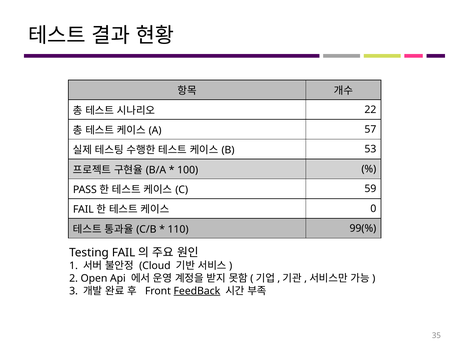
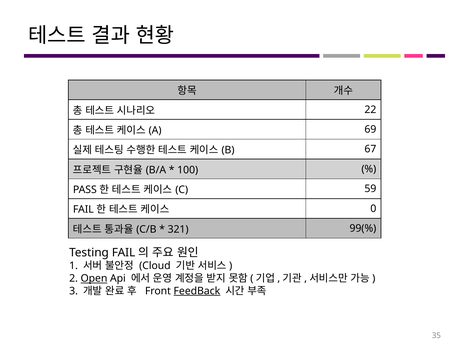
57: 57 -> 69 (370, 129)
53: 53 -> 67 (370, 149)
110: 110 -> 321 (178, 229)
Open underline: none -> present (94, 278)
